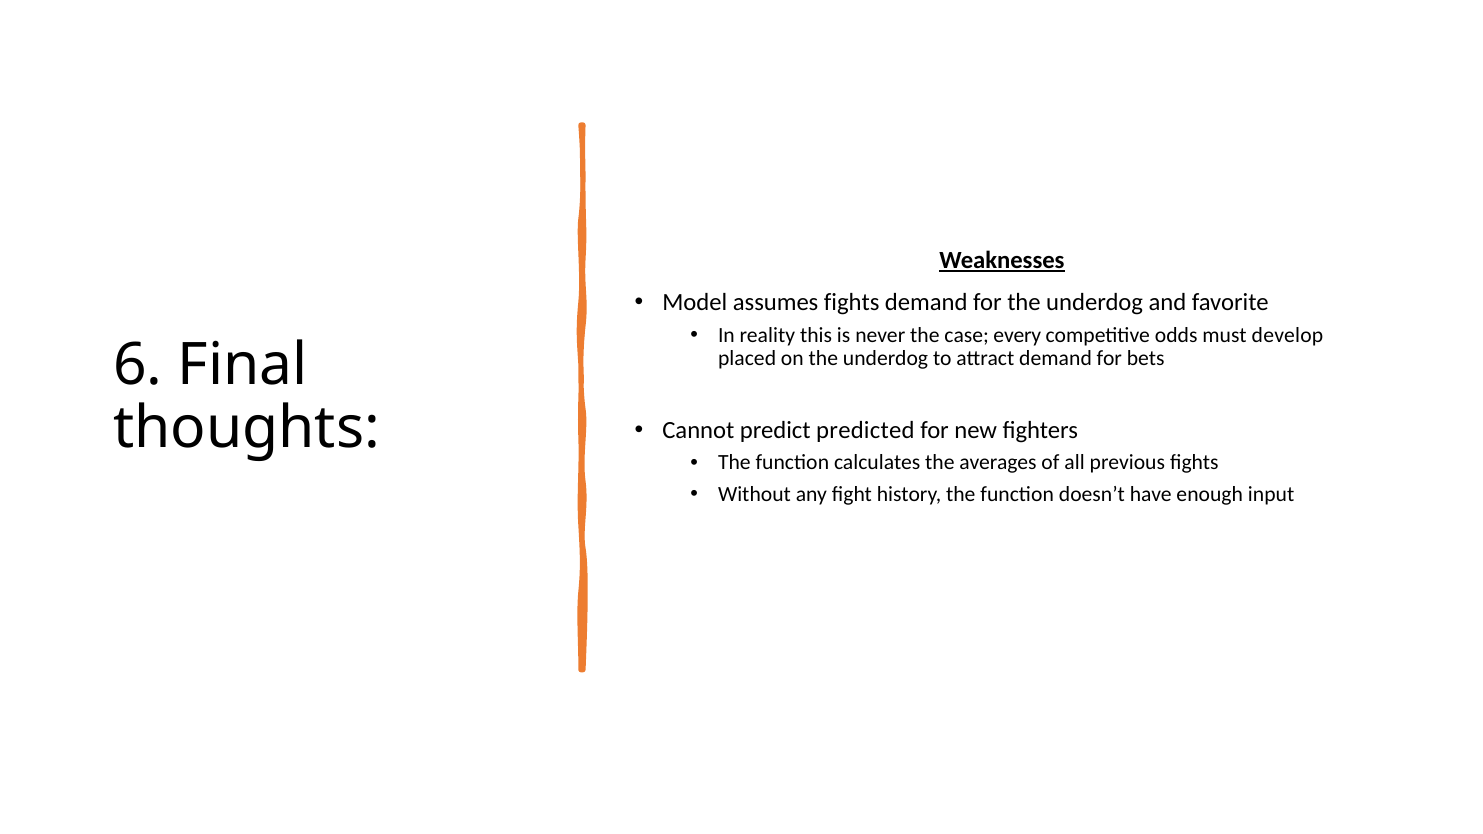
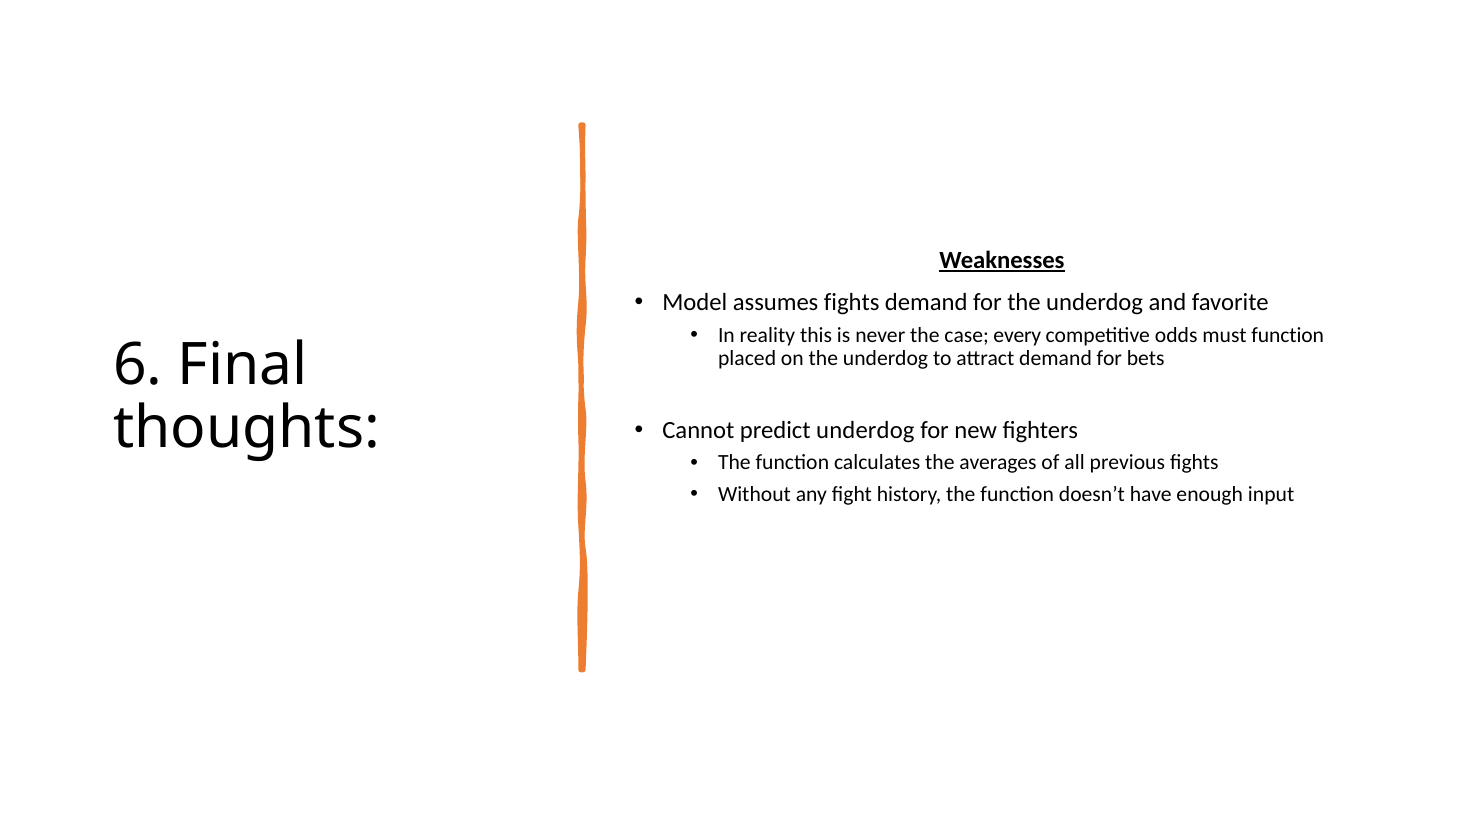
must develop: develop -> function (1288, 335)
predict predicted: predicted -> underdog (865, 430)
